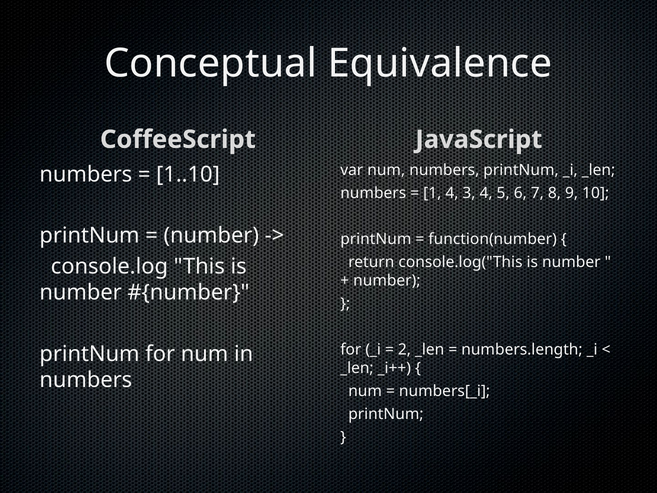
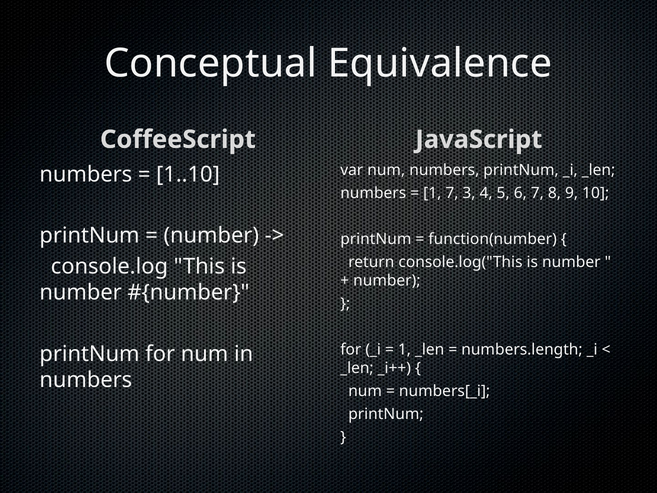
1 4: 4 -> 7 (452, 193)
2: 2 -> 1 (404, 350)
